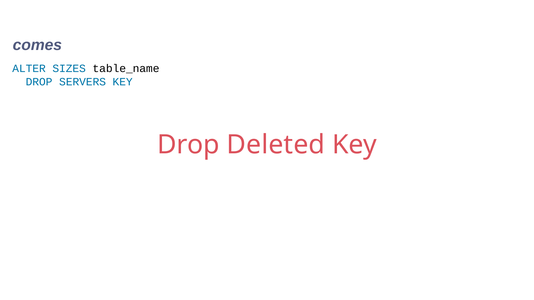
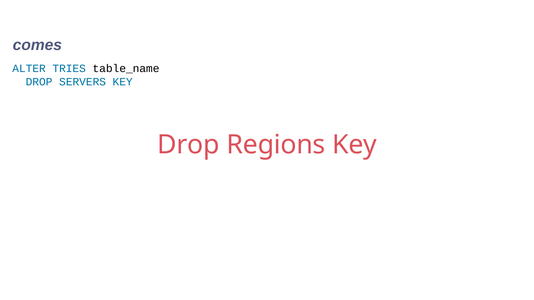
SIZES: SIZES -> TRIES (69, 69)
Deleted: Deleted -> Regions (276, 145)
